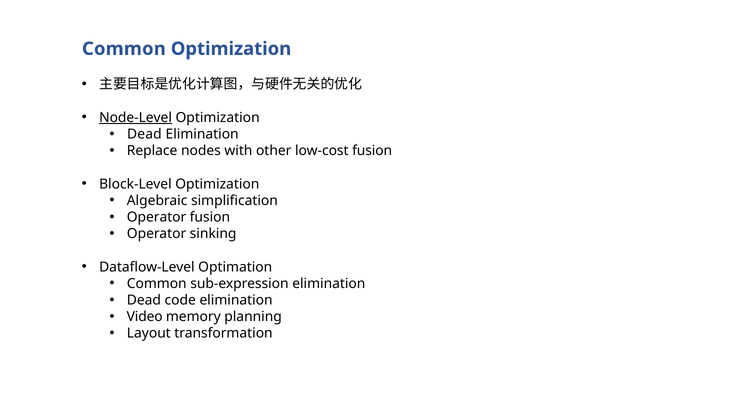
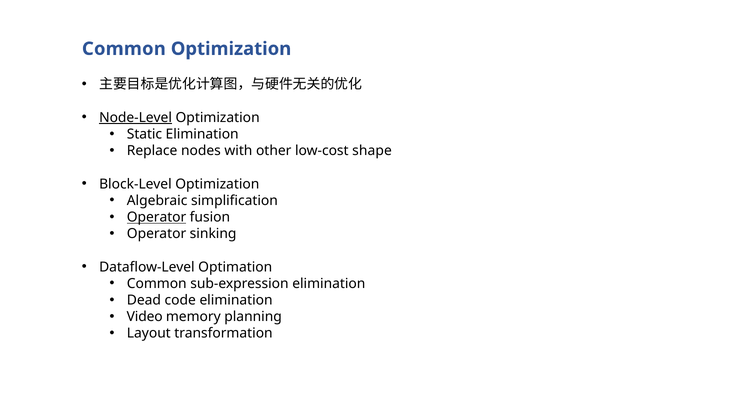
Dead: Dead -> Static (144, 134)
low-cost fusion: fusion -> shape (372, 151)
Operator underline: none -> present (157, 217)
